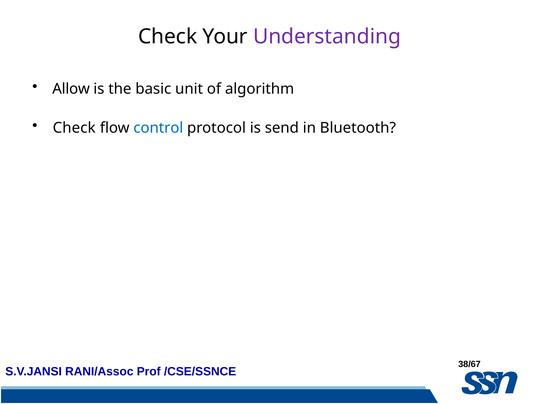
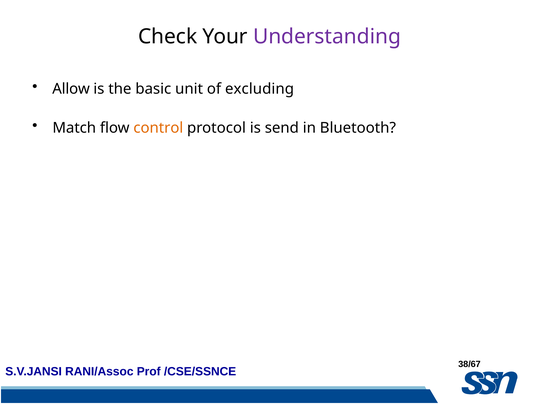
algorithm: algorithm -> excluding (260, 89)
Check: Check -> Match (74, 128)
control colour: blue -> orange (158, 128)
